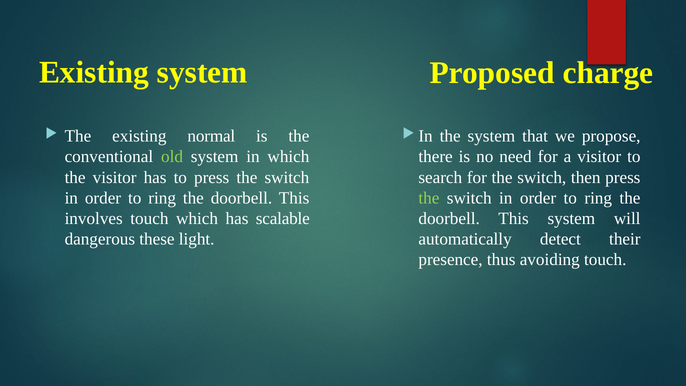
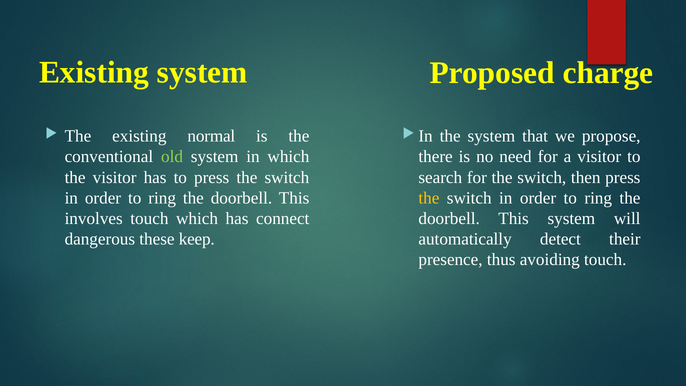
the colour: light green -> yellow (429, 198)
scalable: scalable -> connect (283, 218)
light: light -> keep (197, 239)
